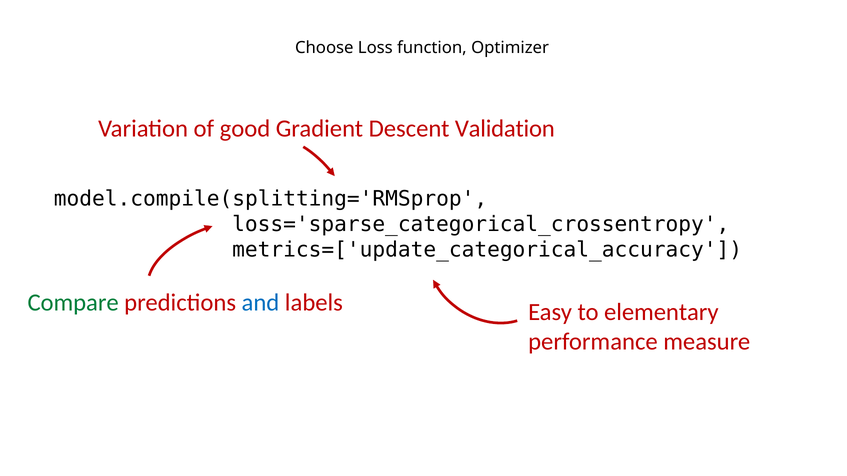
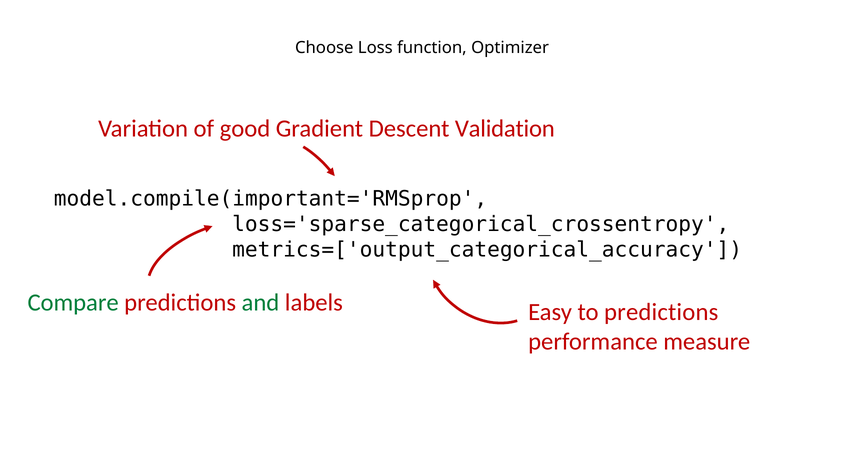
model.compile(splitting='RMSprop: model.compile(splitting='RMSprop -> model.compile(important='RMSprop (271, 199)
metrics=['update_categorical_accuracy: metrics=['update_categorical_accuracy -> metrics=['output_categorical_accuracy (487, 250)
and colour: blue -> green (260, 303)
to elementary: elementary -> predictions (661, 312)
